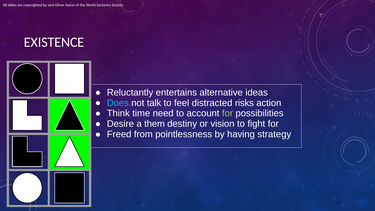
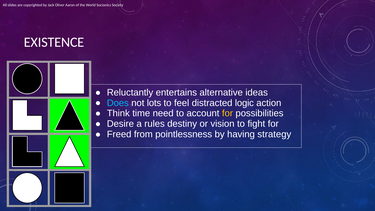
talk: talk -> lots (154, 103)
risks: risks -> logic (244, 103)
for colour: light green -> yellow (227, 113)
them: them -> rules (155, 124)
